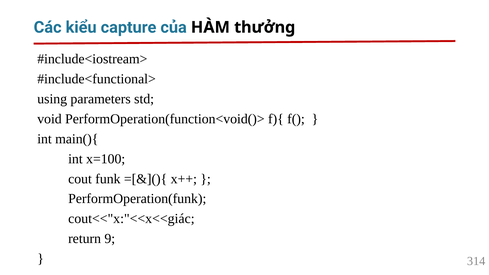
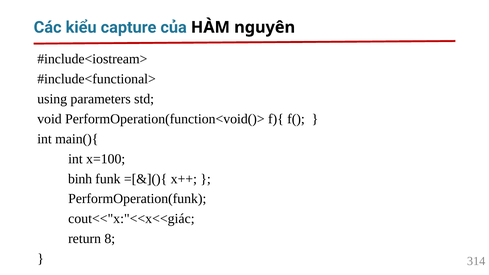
thưởng: thưởng -> nguyên (265, 27)
cout: cout -> binh (80, 179)
9: 9 -> 8 (110, 239)
